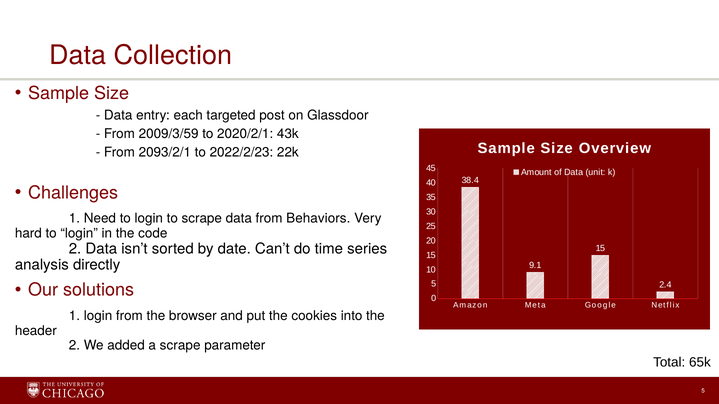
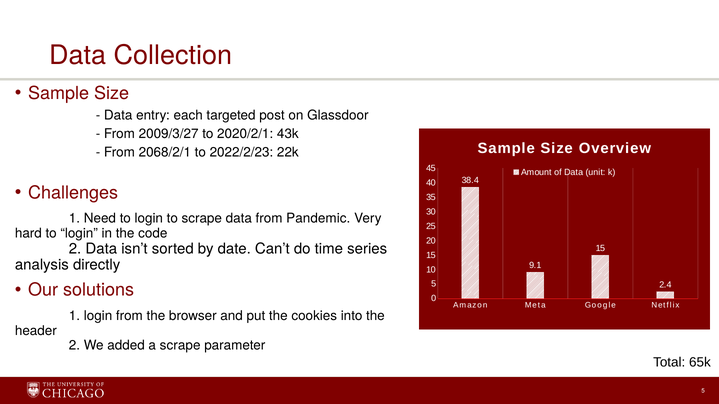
2009/3/59: 2009/3/59 -> 2009/3/27 (169, 134)
2093/2/1: 2093/2/1 -> 2068/2/1 (165, 152)
Behaviors: Behaviors -> Pandemic (318, 219)
